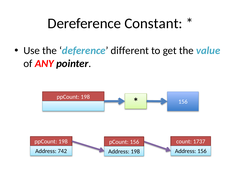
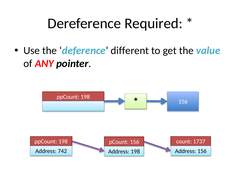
Constant: Constant -> Required (154, 23)
